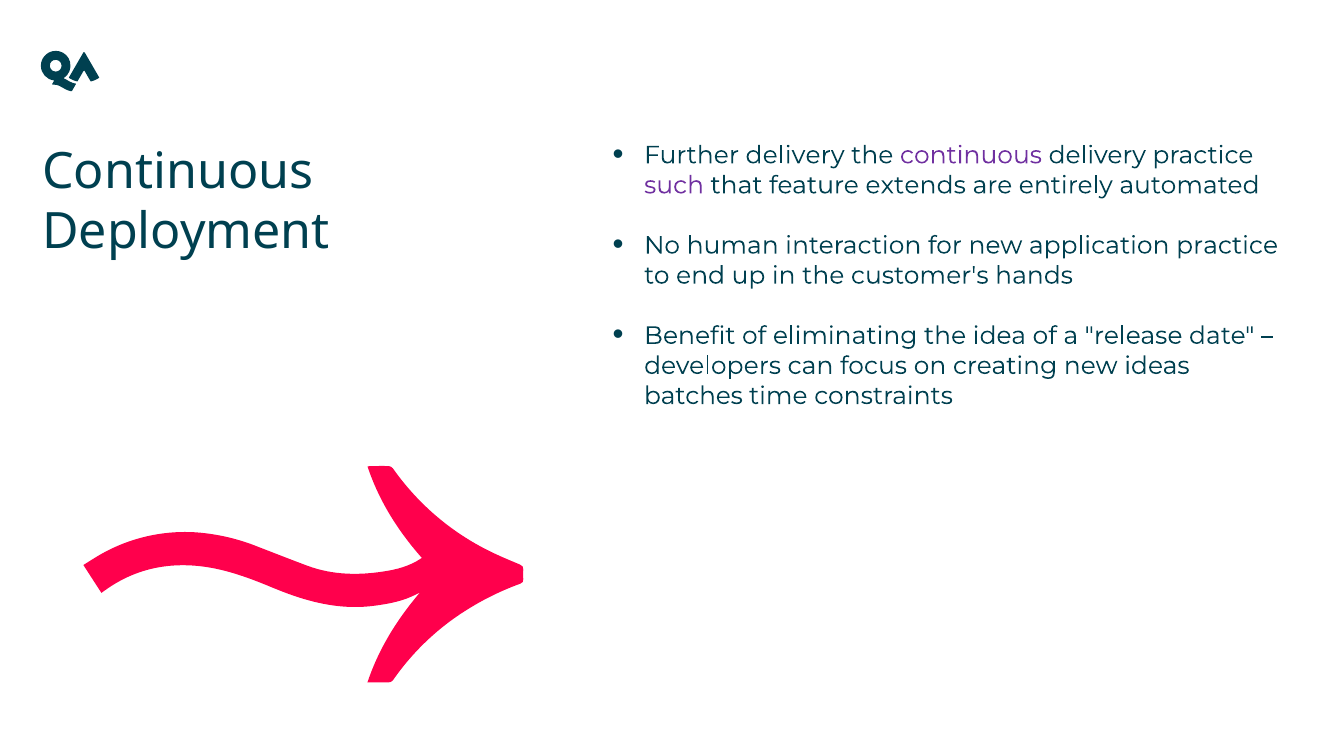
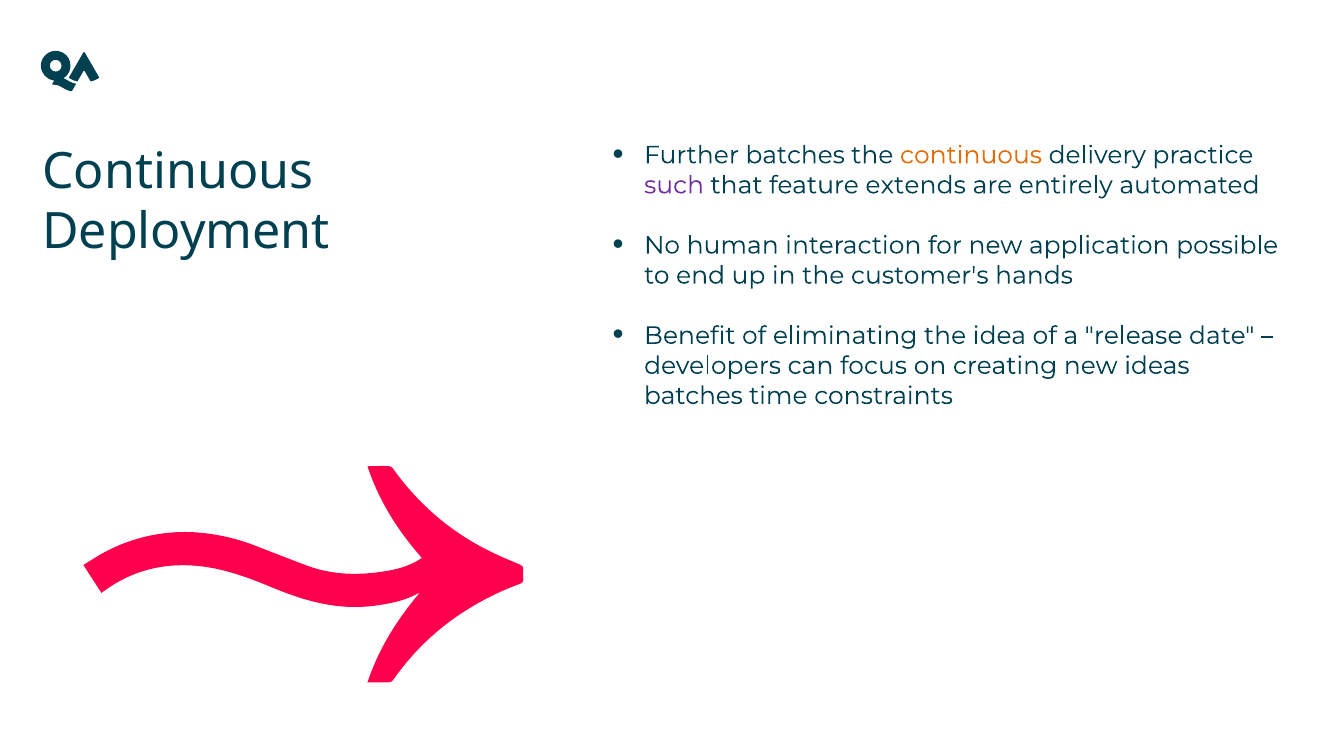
Further delivery: delivery -> batches (795, 155)
continuous colour: purple -> orange (971, 155)
application practice: practice -> possible (1227, 245)
